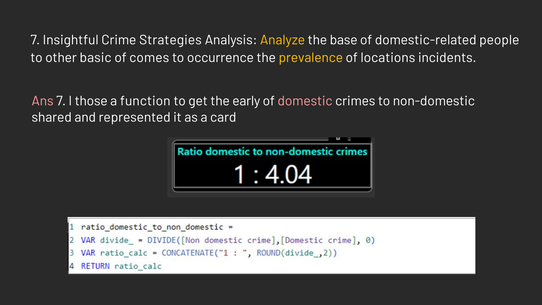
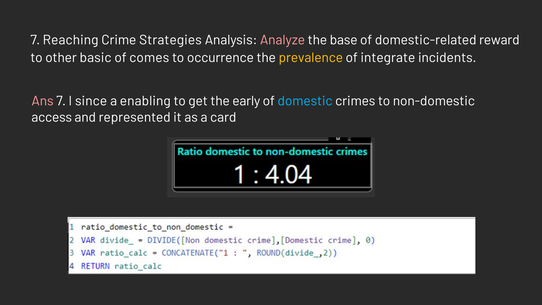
Insightful: Insightful -> Reaching (71, 40)
Analyze colour: yellow -> pink (283, 40)
people: people -> reward (499, 40)
locations: locations -> integrate (388, 58)
those: those -> since (91, 101)
function: function -> enabling (145, 101)
domestic colour: pink -> light blue (305, 101)
shared: shared -> access (52, 117)
